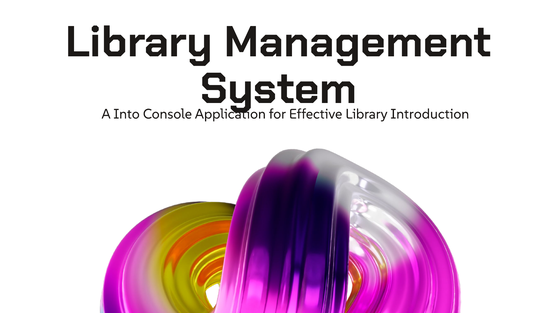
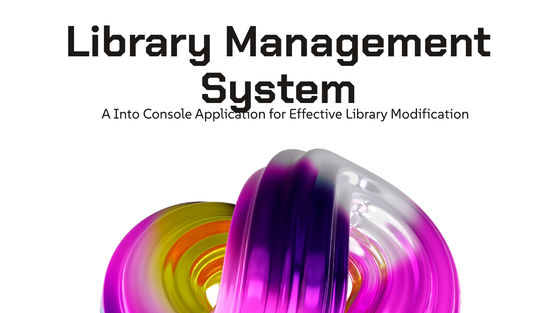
Introduction: Introduction -> Modification (430, 114)
